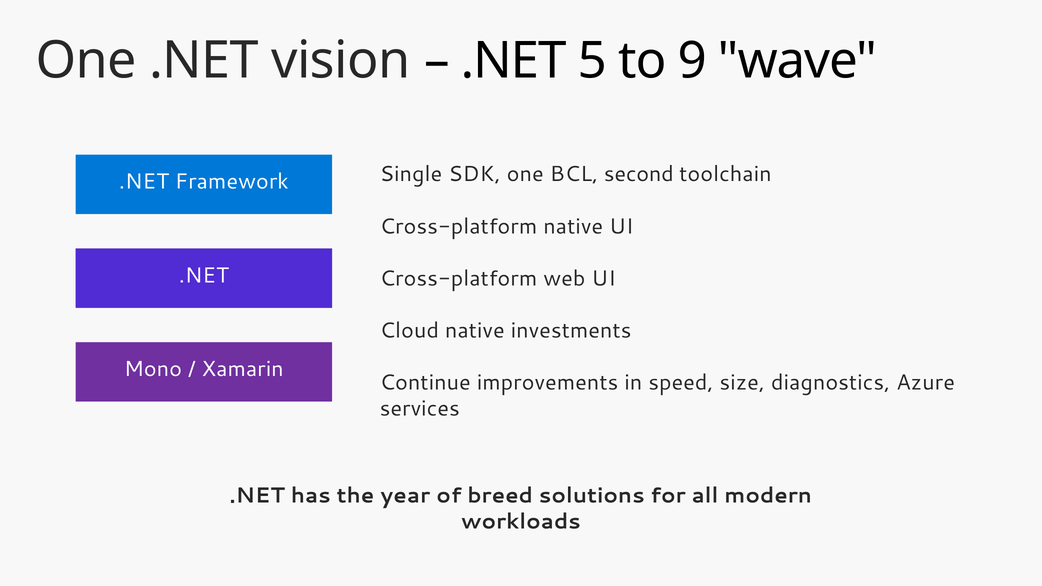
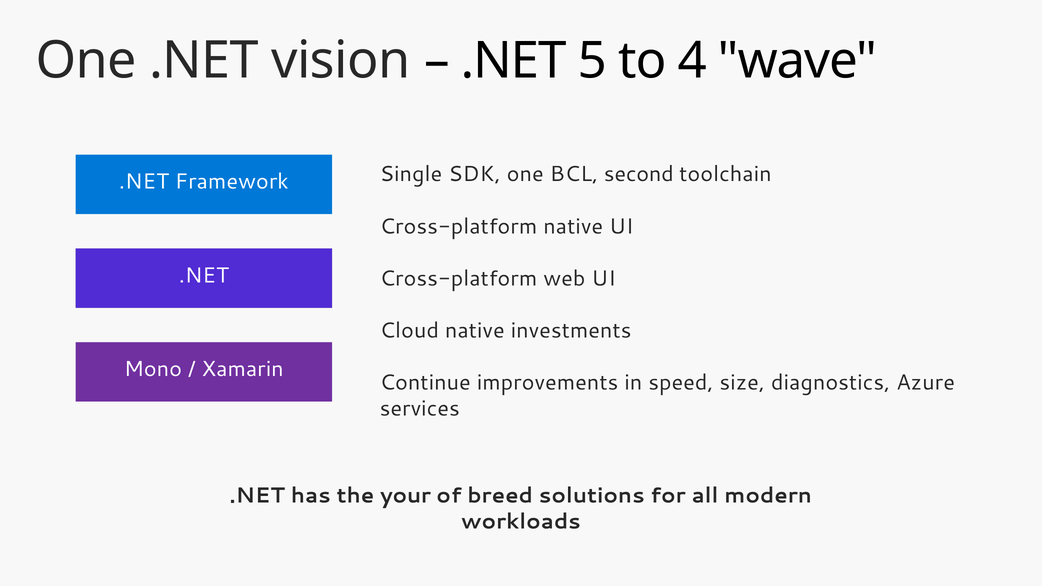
9: 9 -> 4 (692, 61)
year: year -> your (405, 496)
